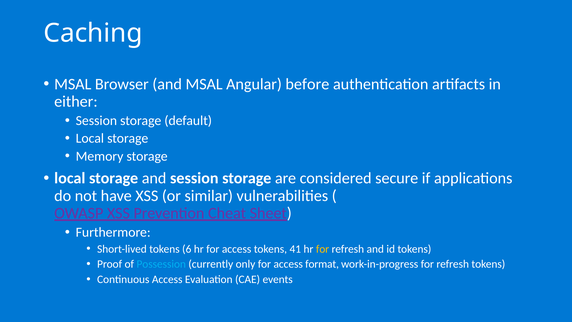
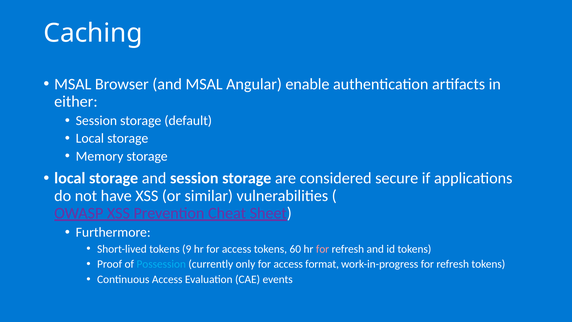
before: before -> enable (307, 84)
6: 6 -> 9 (187, 249)
41: 41 -> 60 (295, 249)
for colour: yellow -> pink (323, 249)
